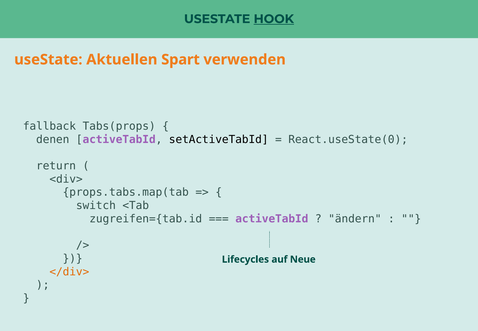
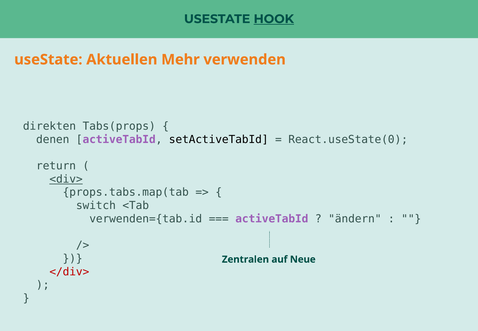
Spart: Spart -> Mehr (180, 60)
fallback: fallback -> direkten (49, 126)
<div> underline: none -> present (66, 179)
zugreifen={tab.id: zugreifen={tab.id -> verwenden={tab.id (146, 219)
Lifecycles: Lifecycles -> Zentralen (245, 259)
</div> colour: orange -> red (69, 272)
